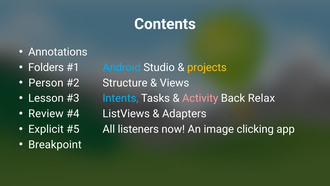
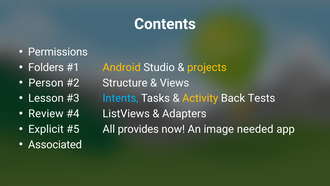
Annotations: Annotations -> Permissions (58, 52)
Android colour: light blue -> yellow (122, 67)
Activity colour: pink -> yellow (200, 98)
Relax: Relax -> Tests (262, 98)
listeners: listeners -> provides (138, 129)
clicking: clicking -> needed (255, 129)
Breakpoint: Breakpoint -> Associated (55, 144)
